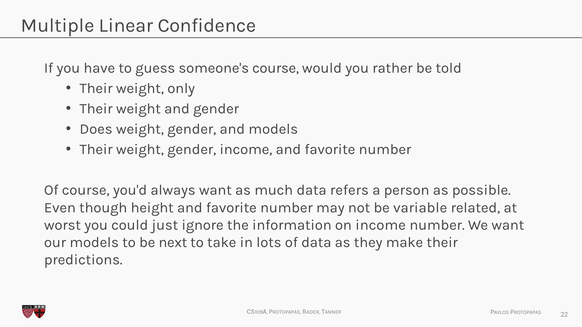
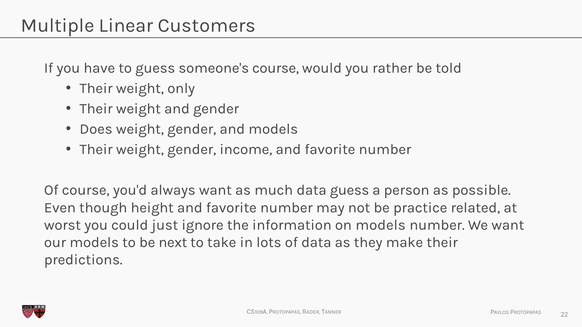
Confidence: Confidence -> Customers (207, 25)
data refers: refers -> guess (350, 190)
variable: variable -> practice (420, 208)
on income: income -> models (381, 225)
